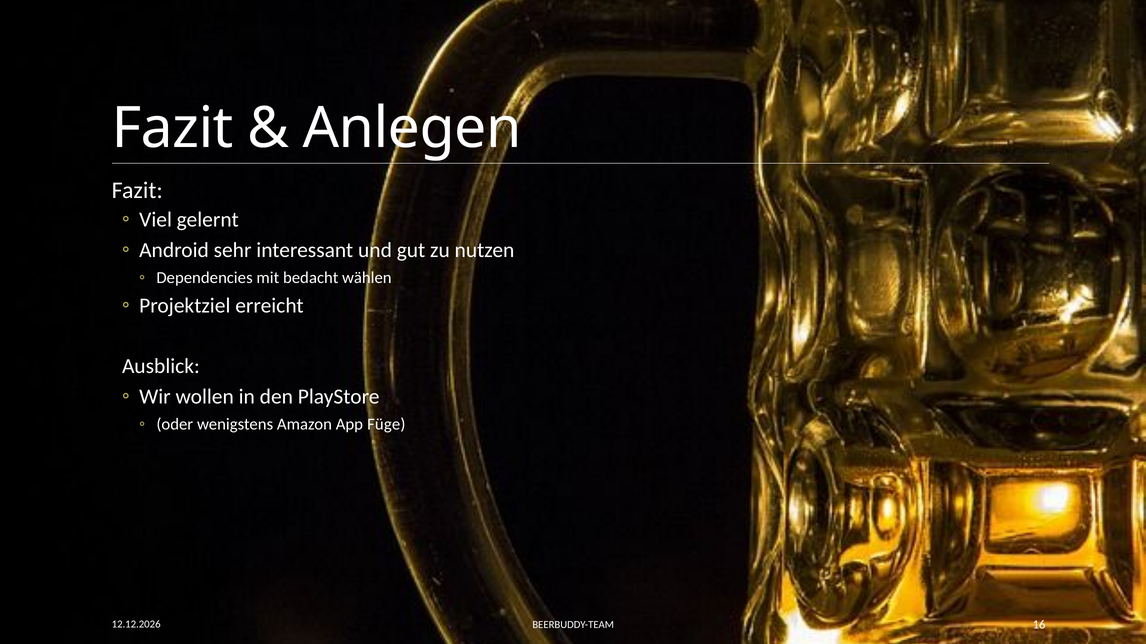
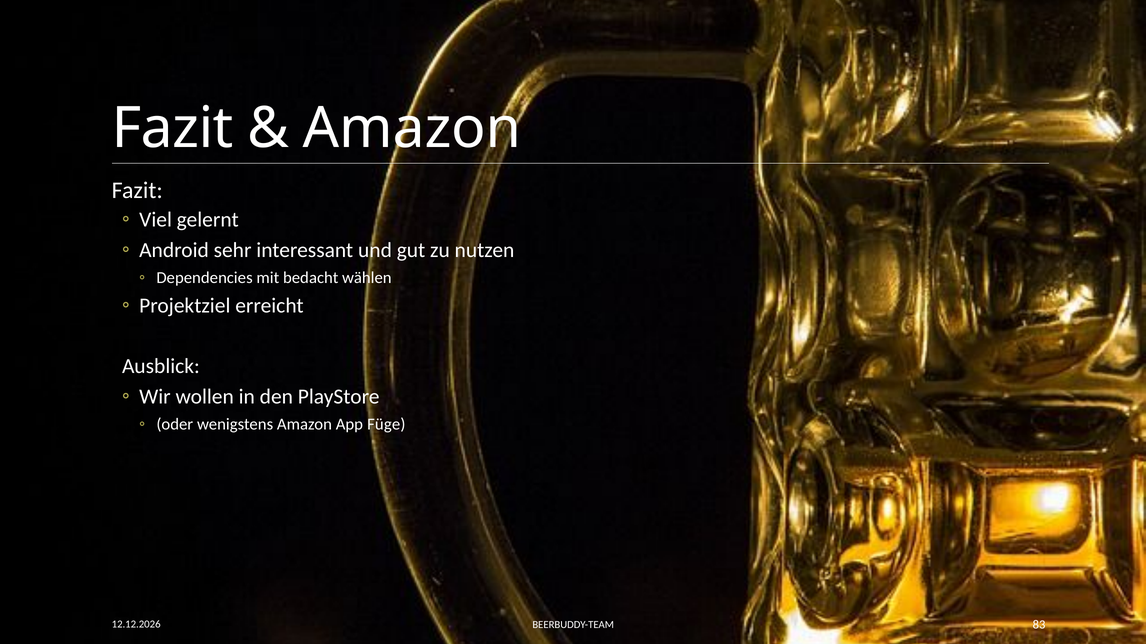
Anlegen: Anlegen -> Amazon (412, 128)
16: 16 -> 83 (1039, 625)
